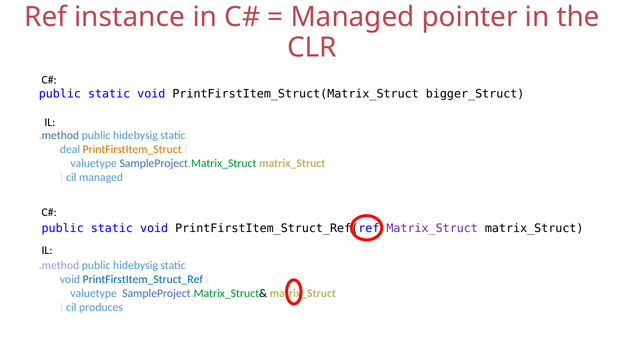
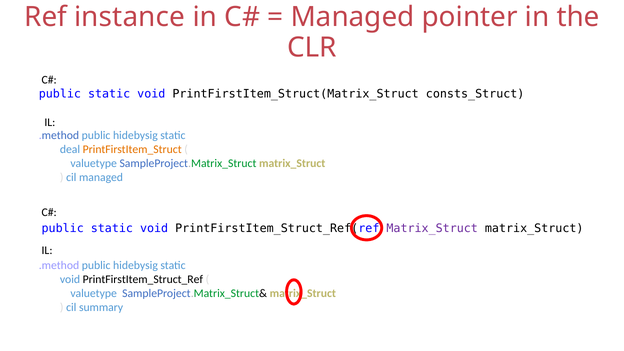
bigger_Struct: bigger_Struct -> consts_Struct (475, 94)
PrintFirstItem_Struct_Ref colour: blue -> black (143, 279)
produces: produces -> summary (101, 308)
